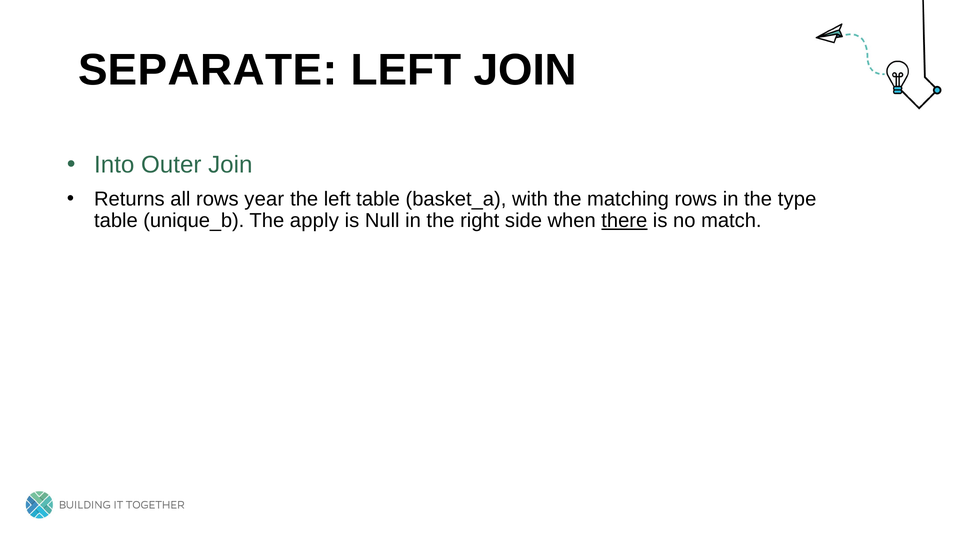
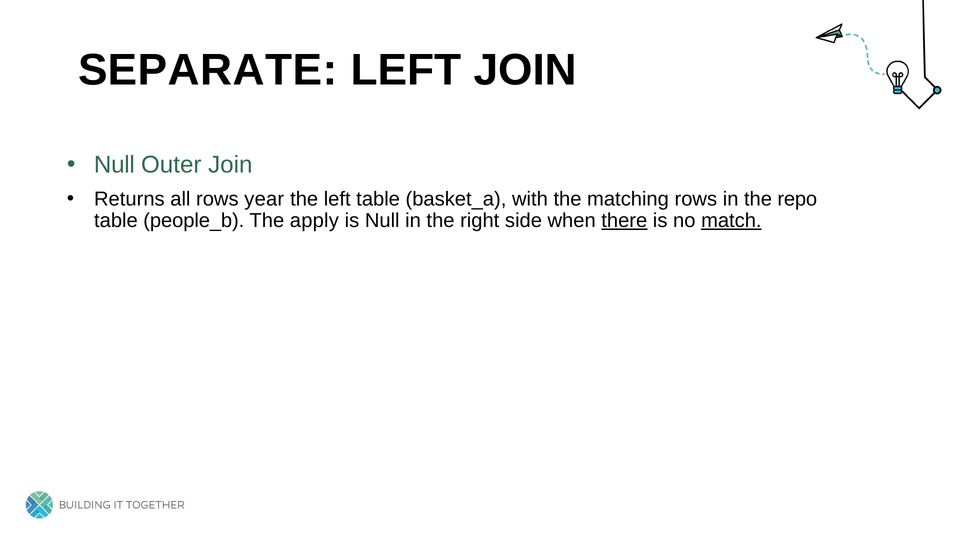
Into: Into -> Null (114, 165)
type: type -> repo (797, 199)
unique_b: unique_b -> people_b (194, 221)
match underline: none -> present (731, 221)
